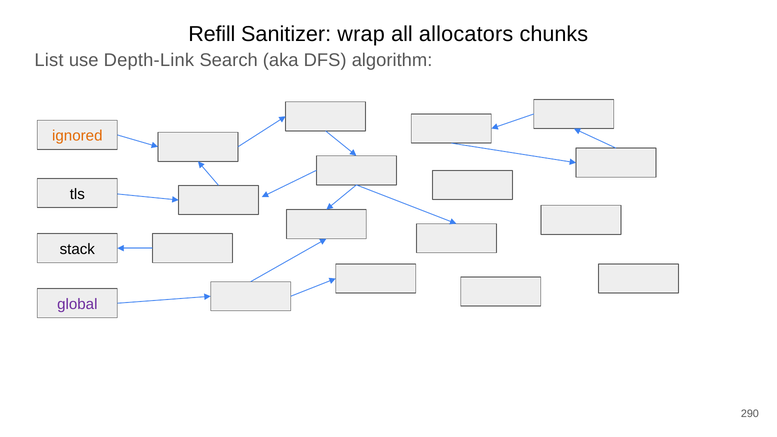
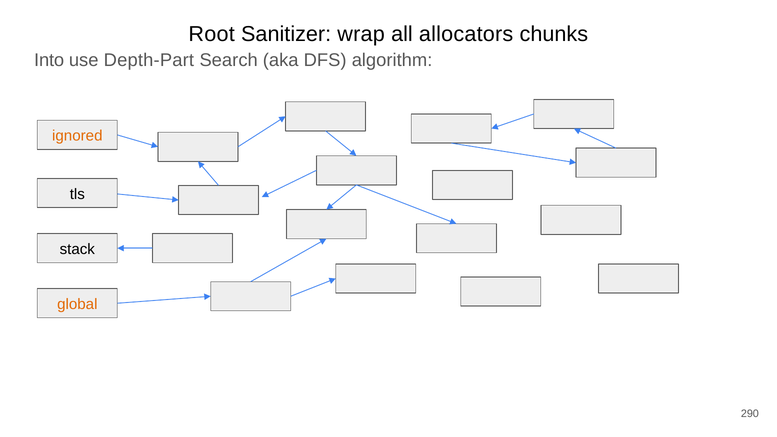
Refill: Refill -> Root (212, 34)
List: List -> Into (49, 60)
Depth-Link: Depth-Link -> Depth-Part (149, 60)
global colour: purple -> orange (77, 304)
